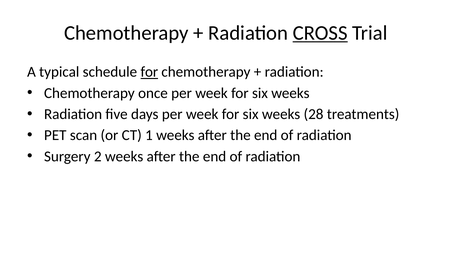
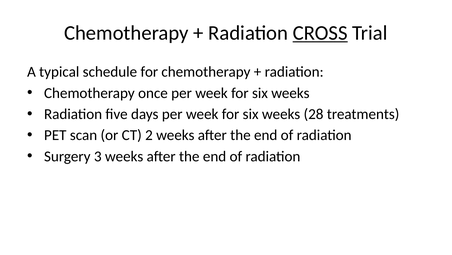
for underline: present -> none (149, 72)
1: 1 -> 2 (149, 135)
2: 2 -> 3 (98, 156)
